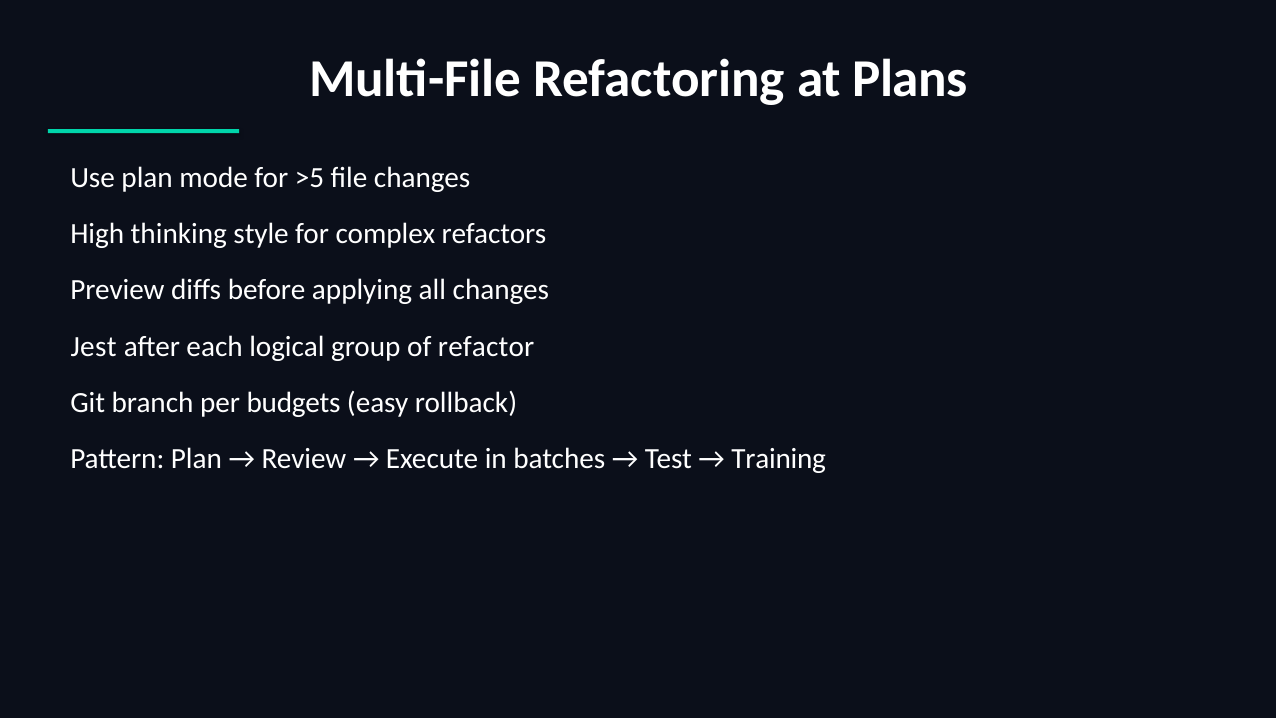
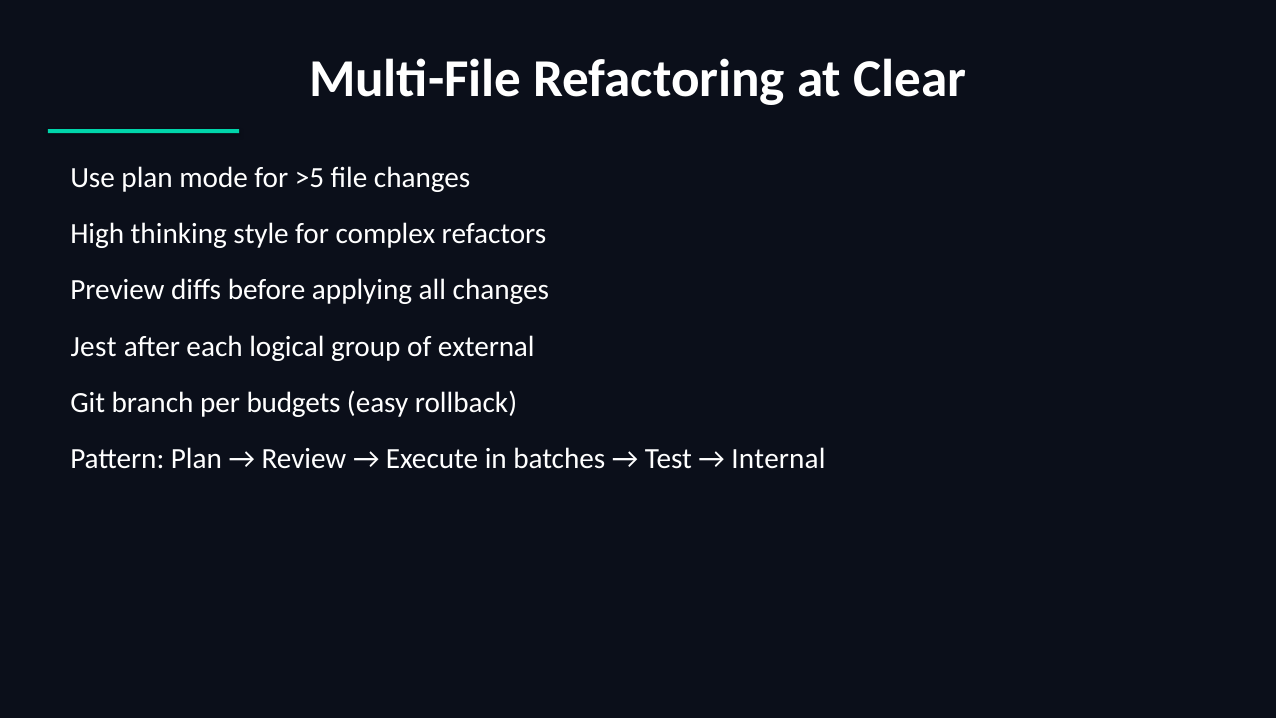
Plans: Plans -> Clear (910, 79)
refactor: refactor -> external (486, 346)
Training: Training -> Internal (778, 459)
